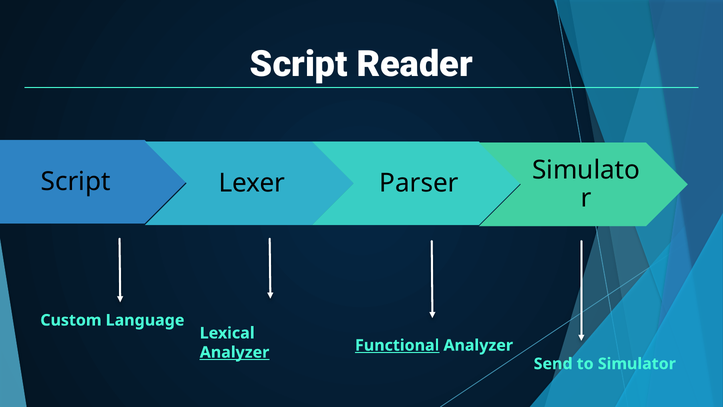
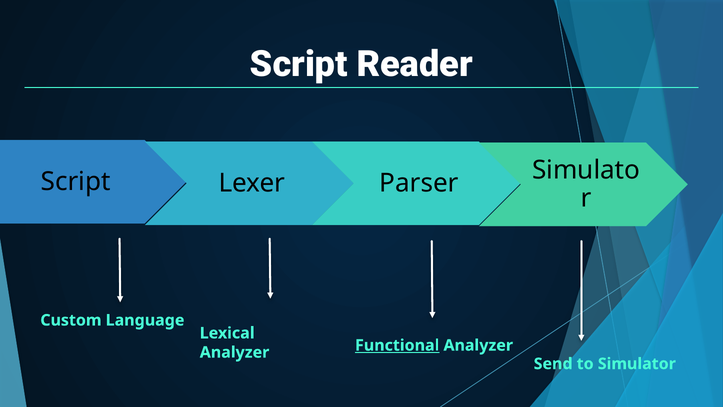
Analyzer underline: present -> none (235, 352)
